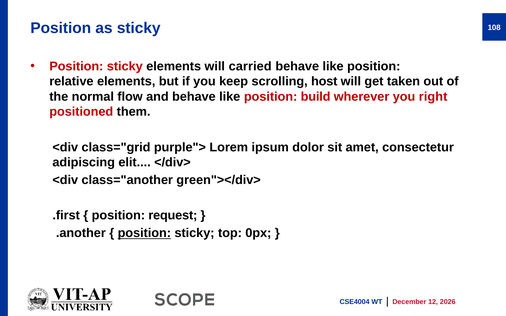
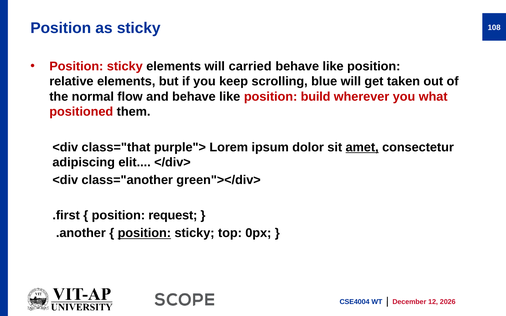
host: host -> blue (324, 82)
right: right -> what (433, 97)
class="grid: class="grid -> class="that (116, 147)
amet underline: none -> present (362, 147)
